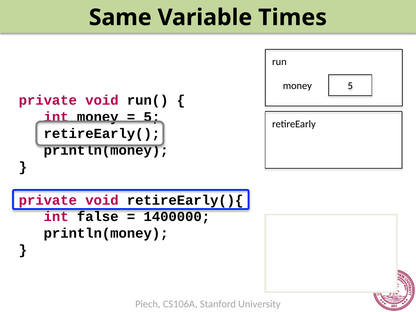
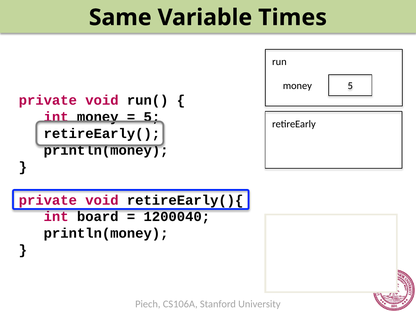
false: false -> board (98, 217)
1400000: 1400000 -> 1200040 (177, 217)
